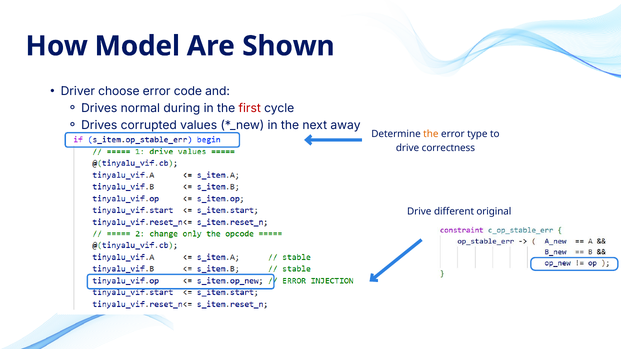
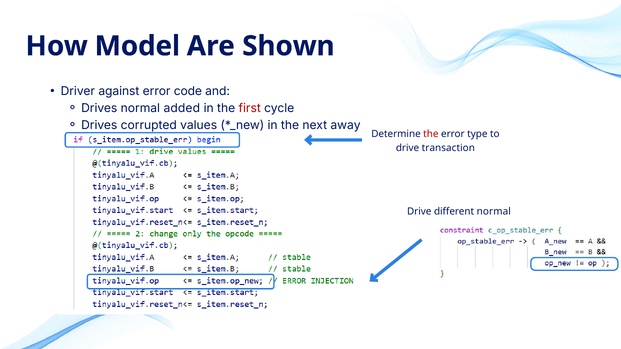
choose: choose -> against (119, 91)
during: during -> added (182, 108)
the colour: orange -> red (431, 134)
correctness: correctness -> transaction (448, 148)
different original: original -> normal (494, 212)
